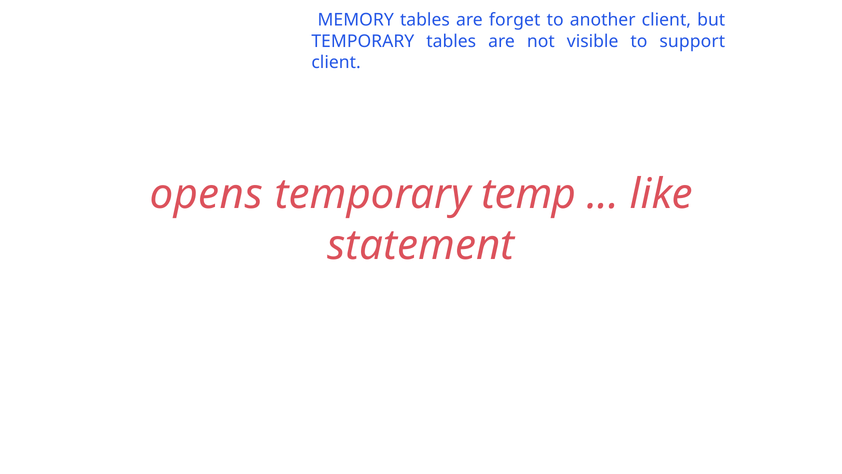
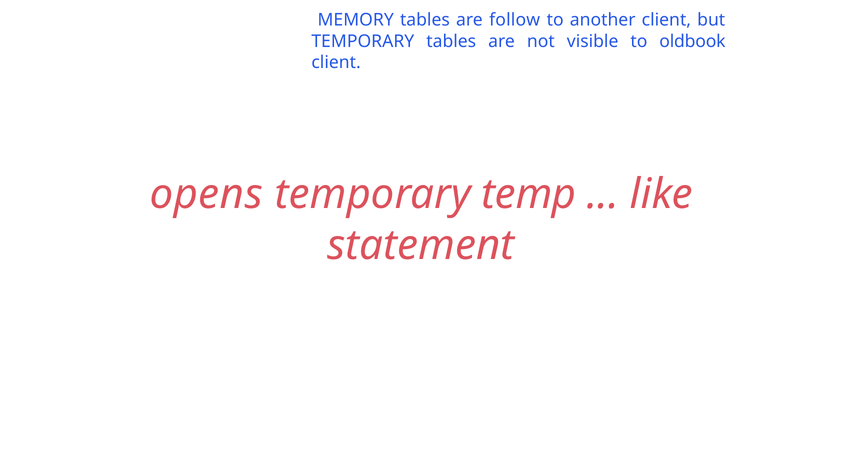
forget: forget -> follow (515, 20)
support: support -> oldbook (692, 41)
